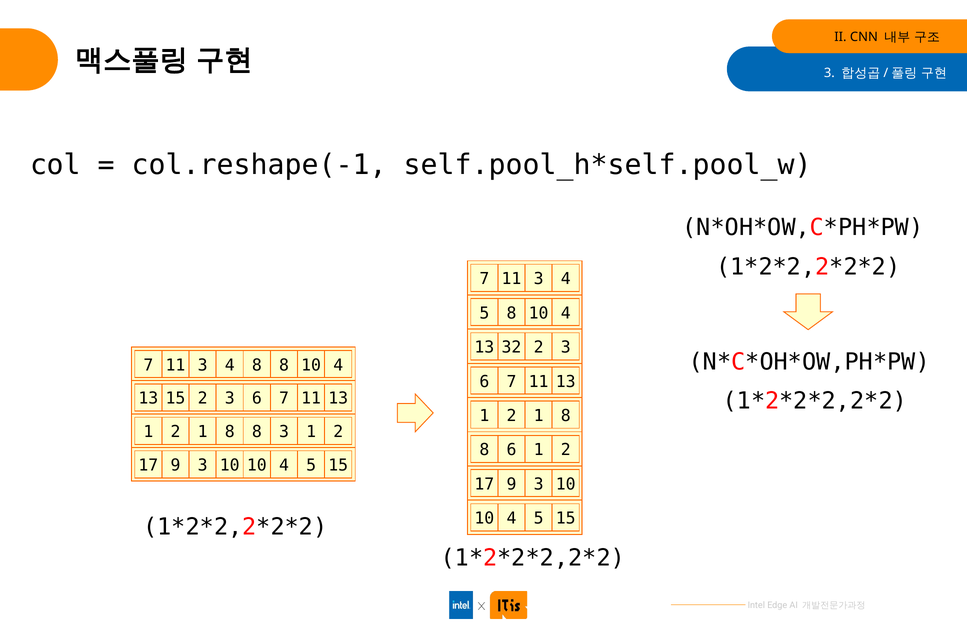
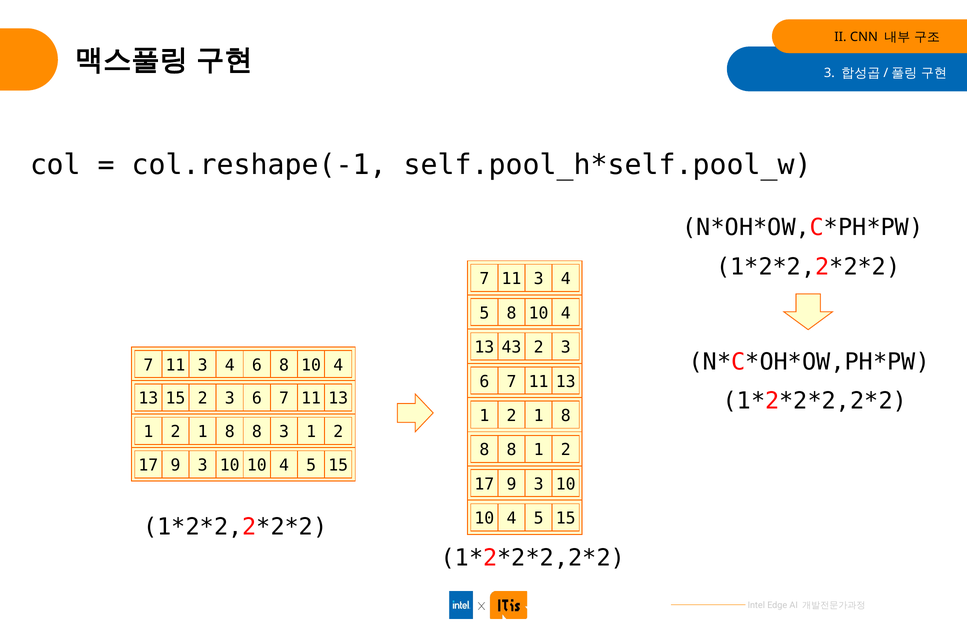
32: 32 -> 43 (511, 348)
4 8: 8 -> 6 (257, 365)
6: 6 -> 8 (511, 450)
